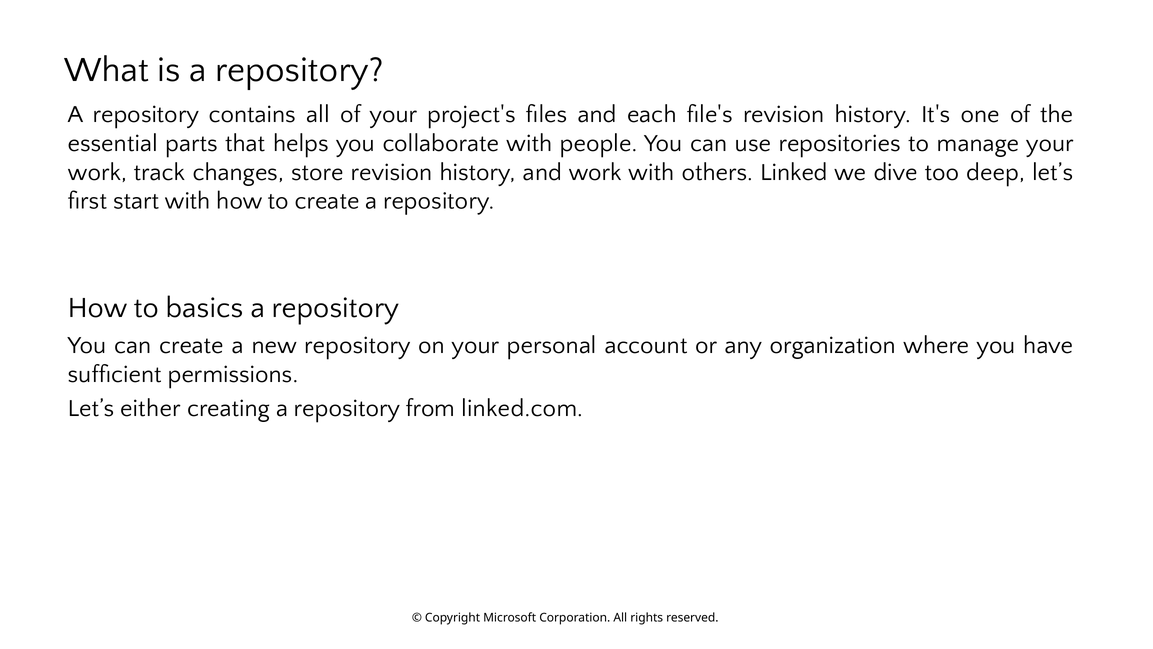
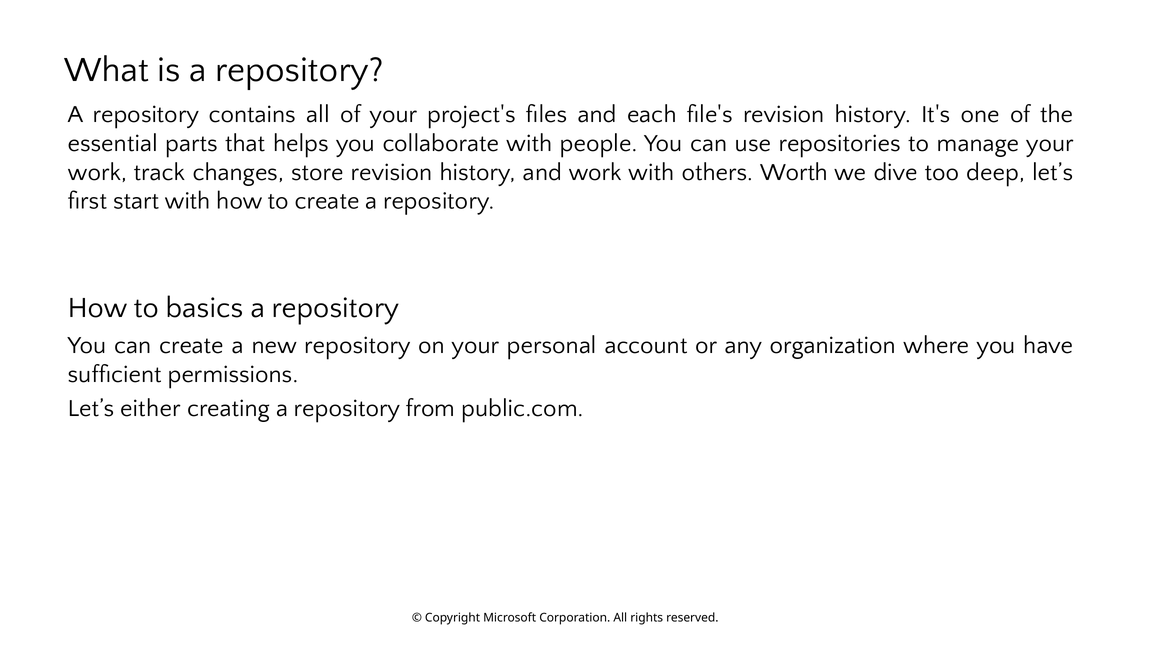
Linked: Linked -> Worth (794, 172)
linked.com: linked.com -> public.com (522, 408)
